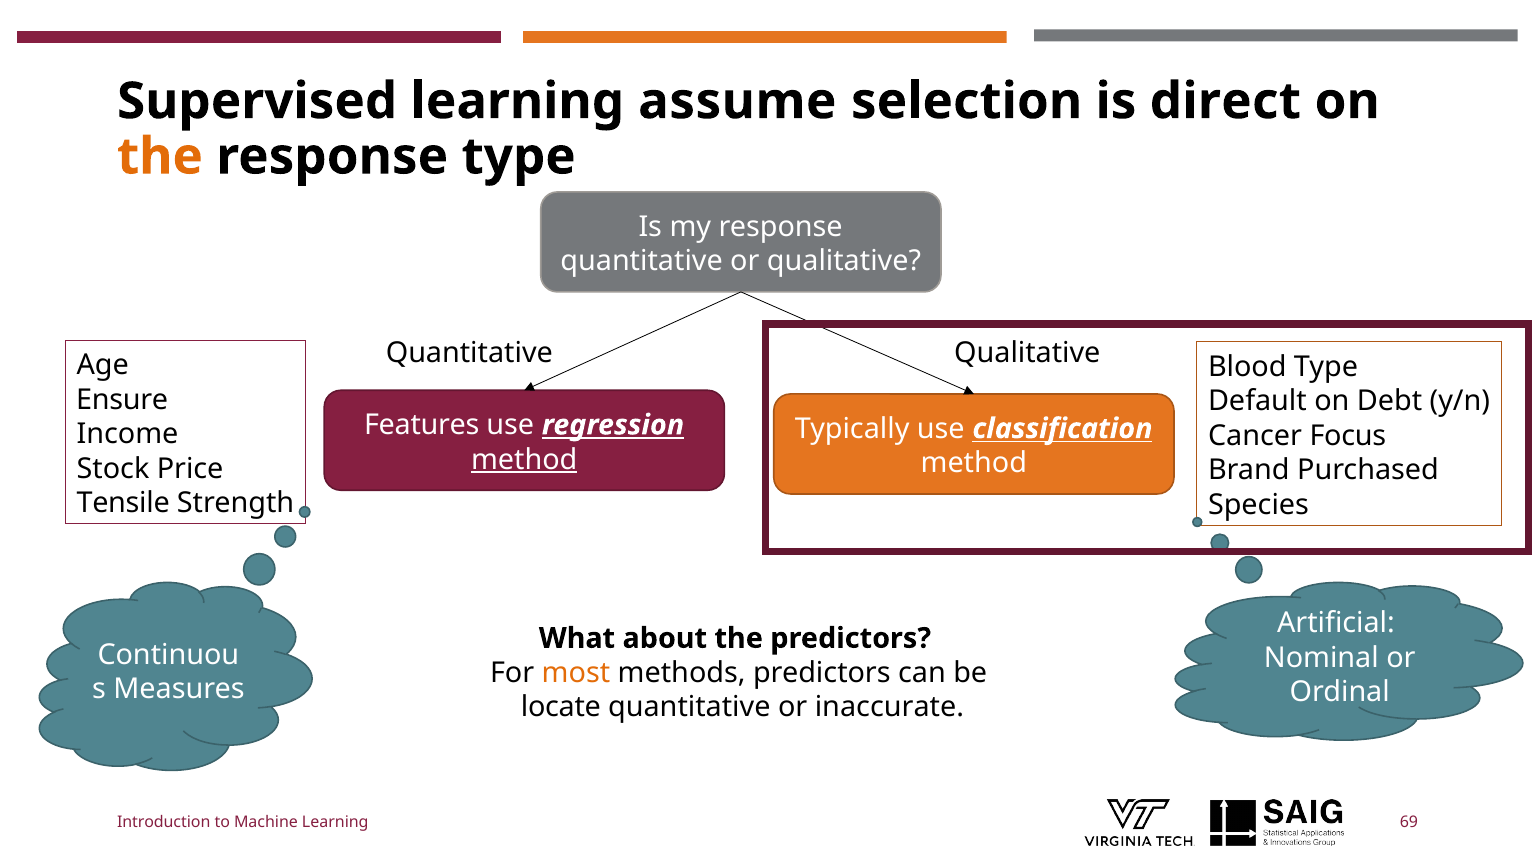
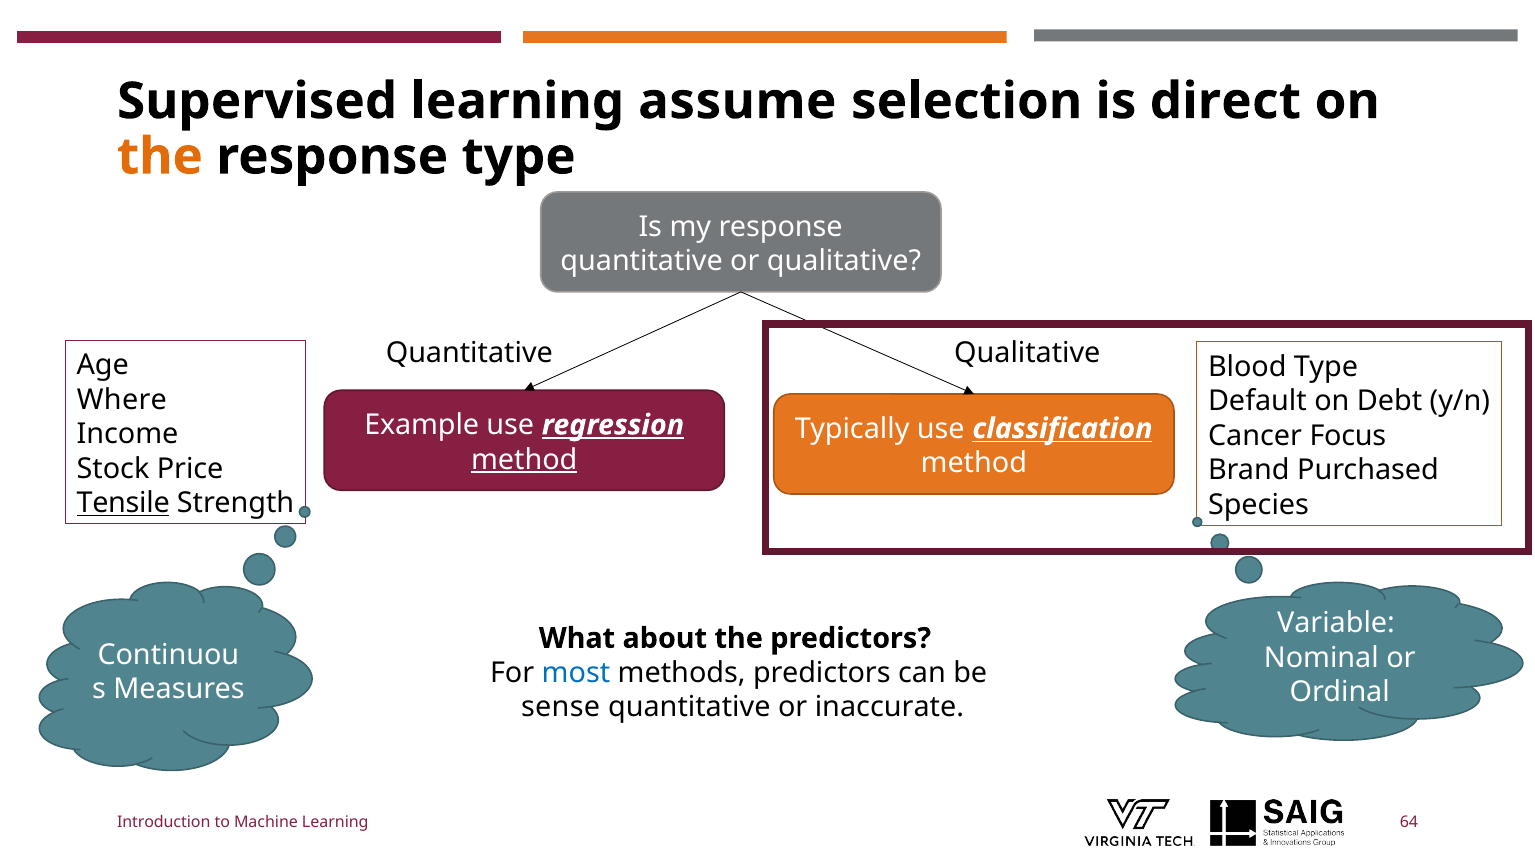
Ensure: Ensure -> Where (122, 400)
Features: Features -> Example (422, 425)
Tensile underline: none -> present (123, 503)
Artificial: Artificial -> Variable (1336, 624)
most colour: orange -> blue (576, 673)
locate: locate -> sense (561, 708)
69: 69 -> 64 (1409, 823)
